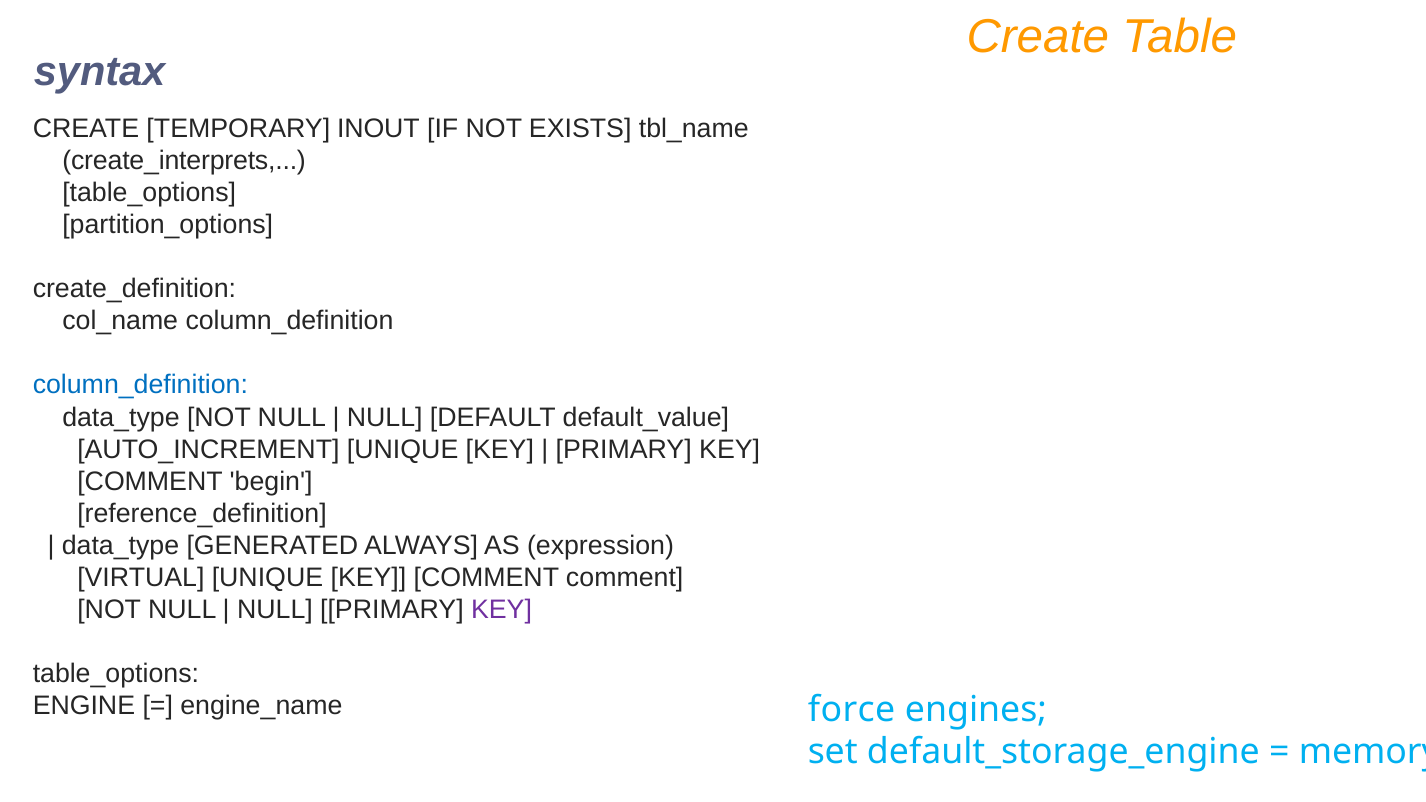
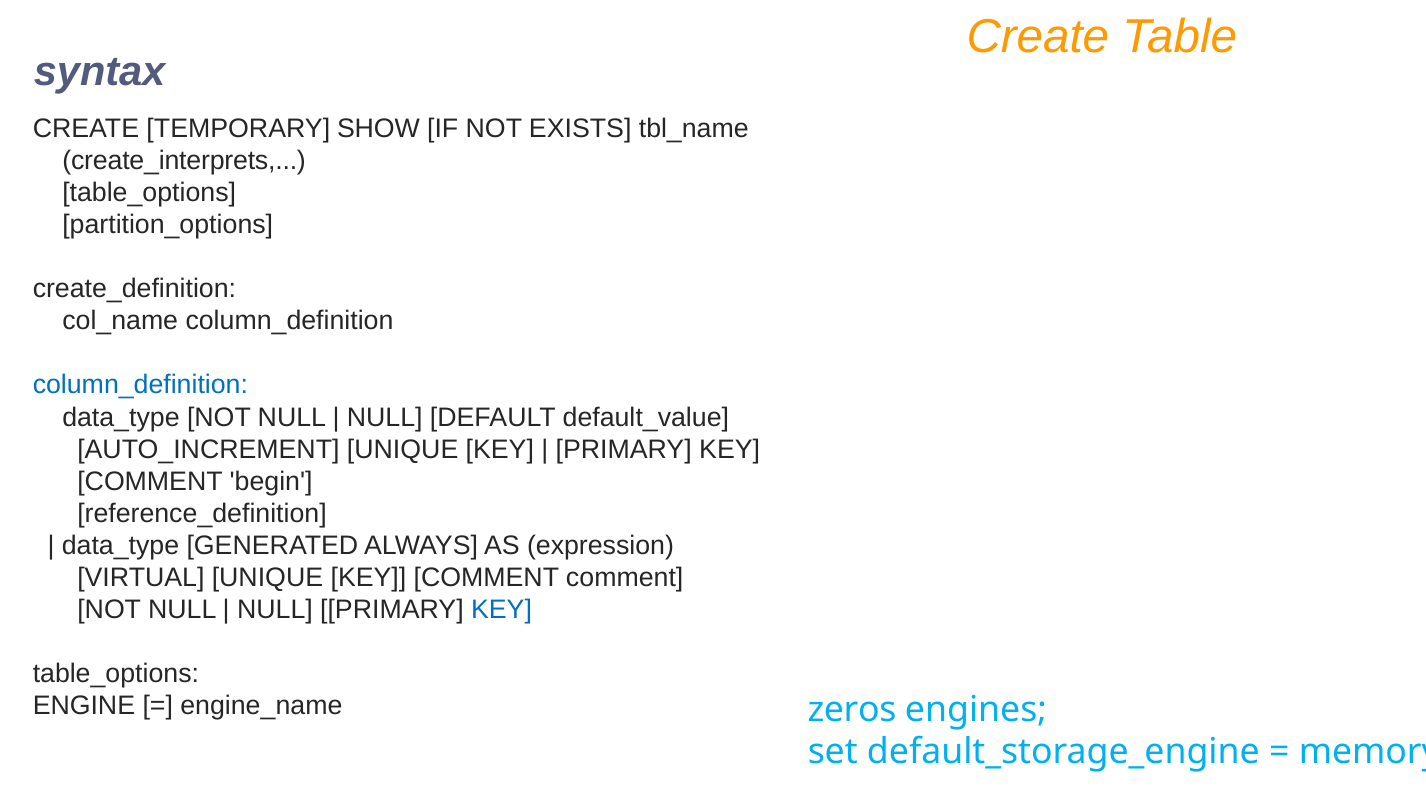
INOUT: INOUT -> SHOW (378, 129)
KEY colour: purple -> blue (502, 610)
force: force -> zeros (852, 710)
